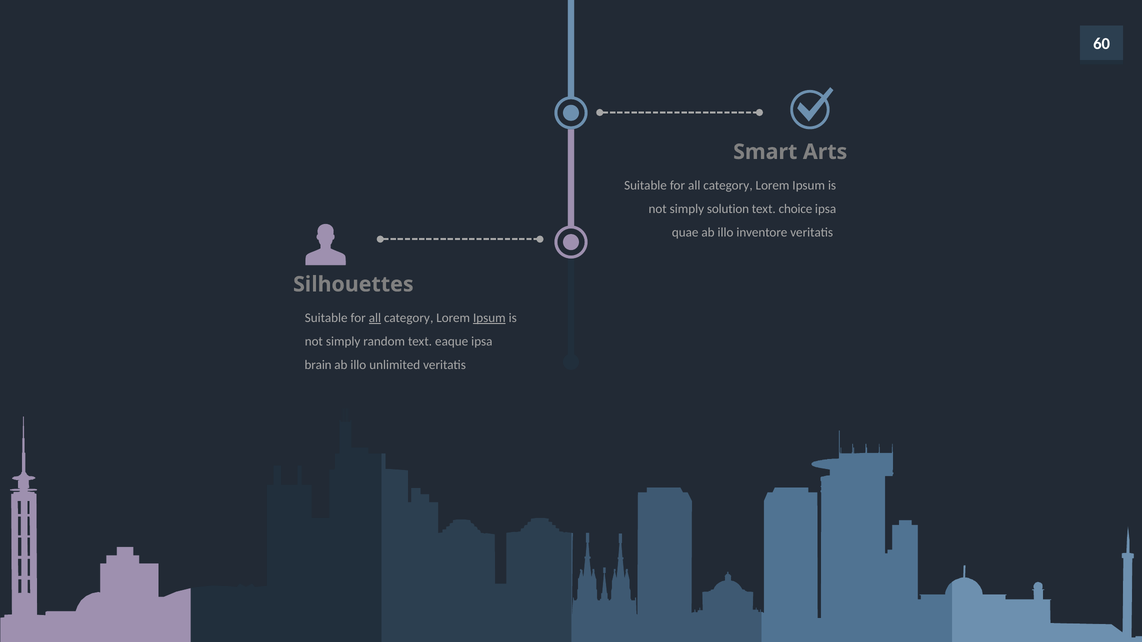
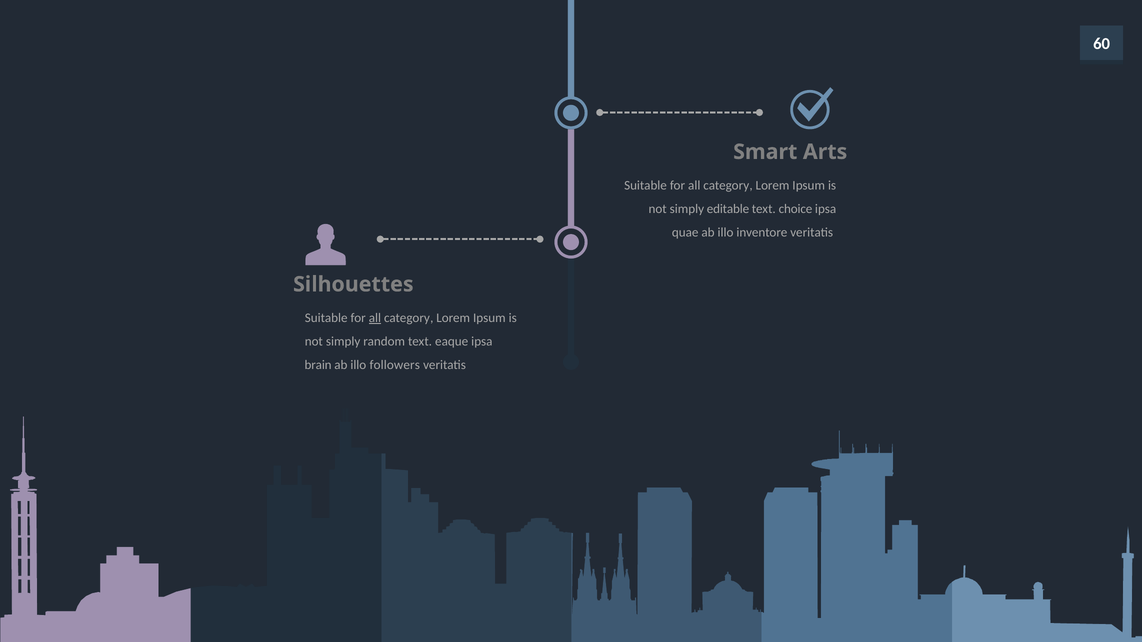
solution: solution -> editable (728, 209)
Ipsum underline: present -> none (489, 318)
unlimited: unlimited -> followers (395, 365)
